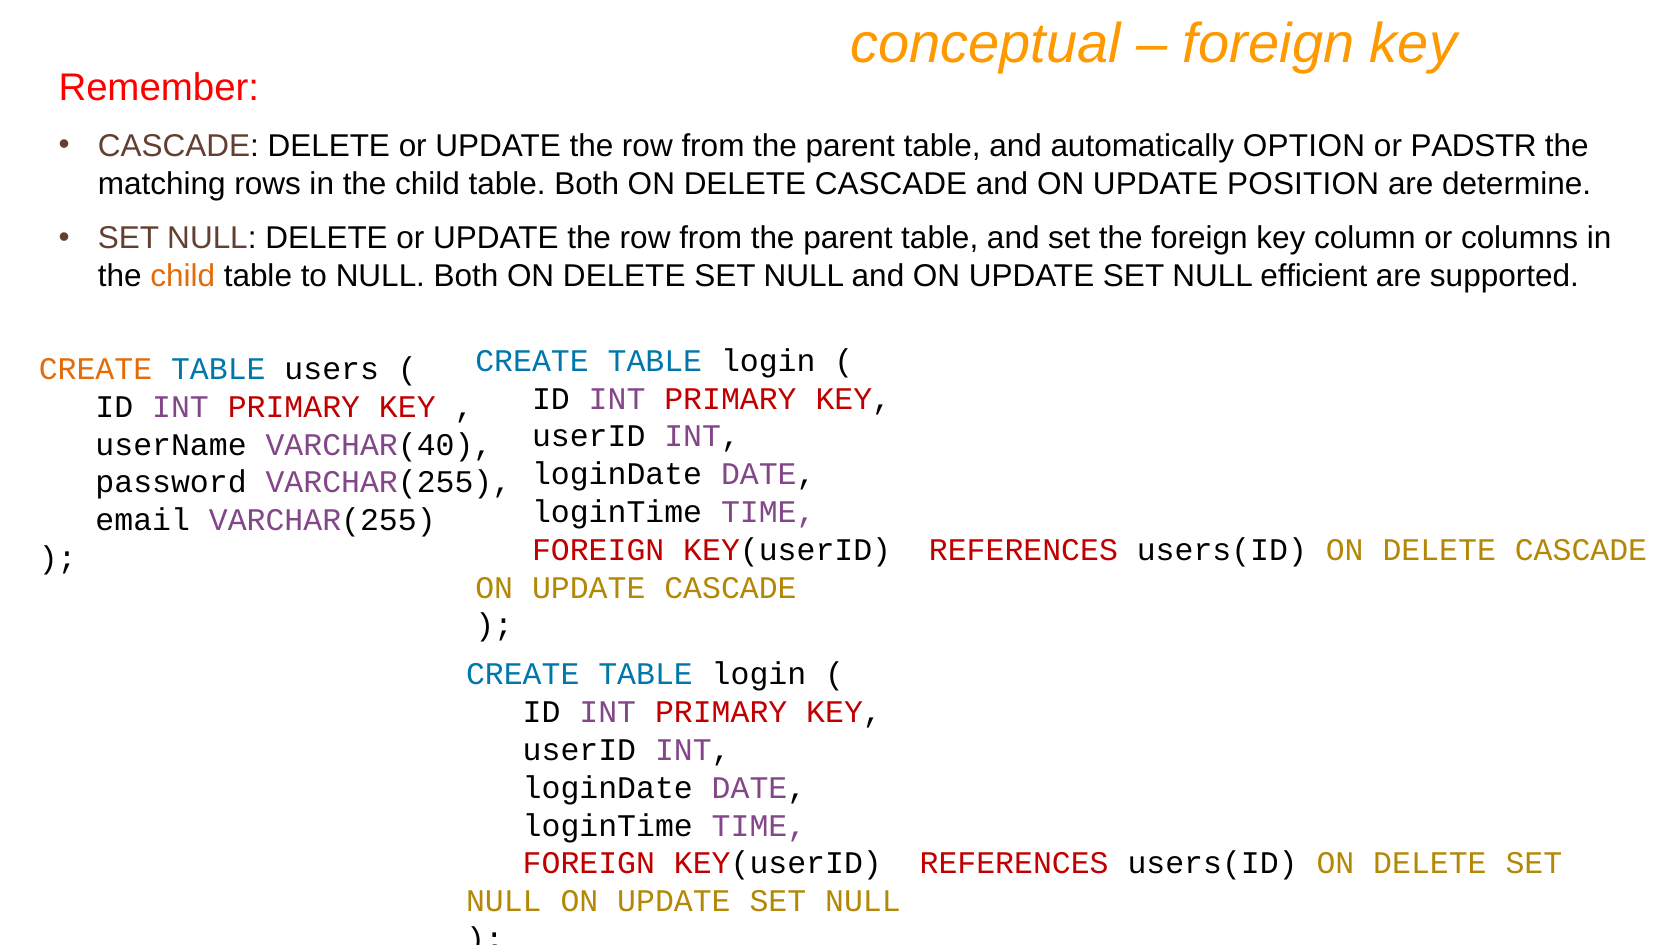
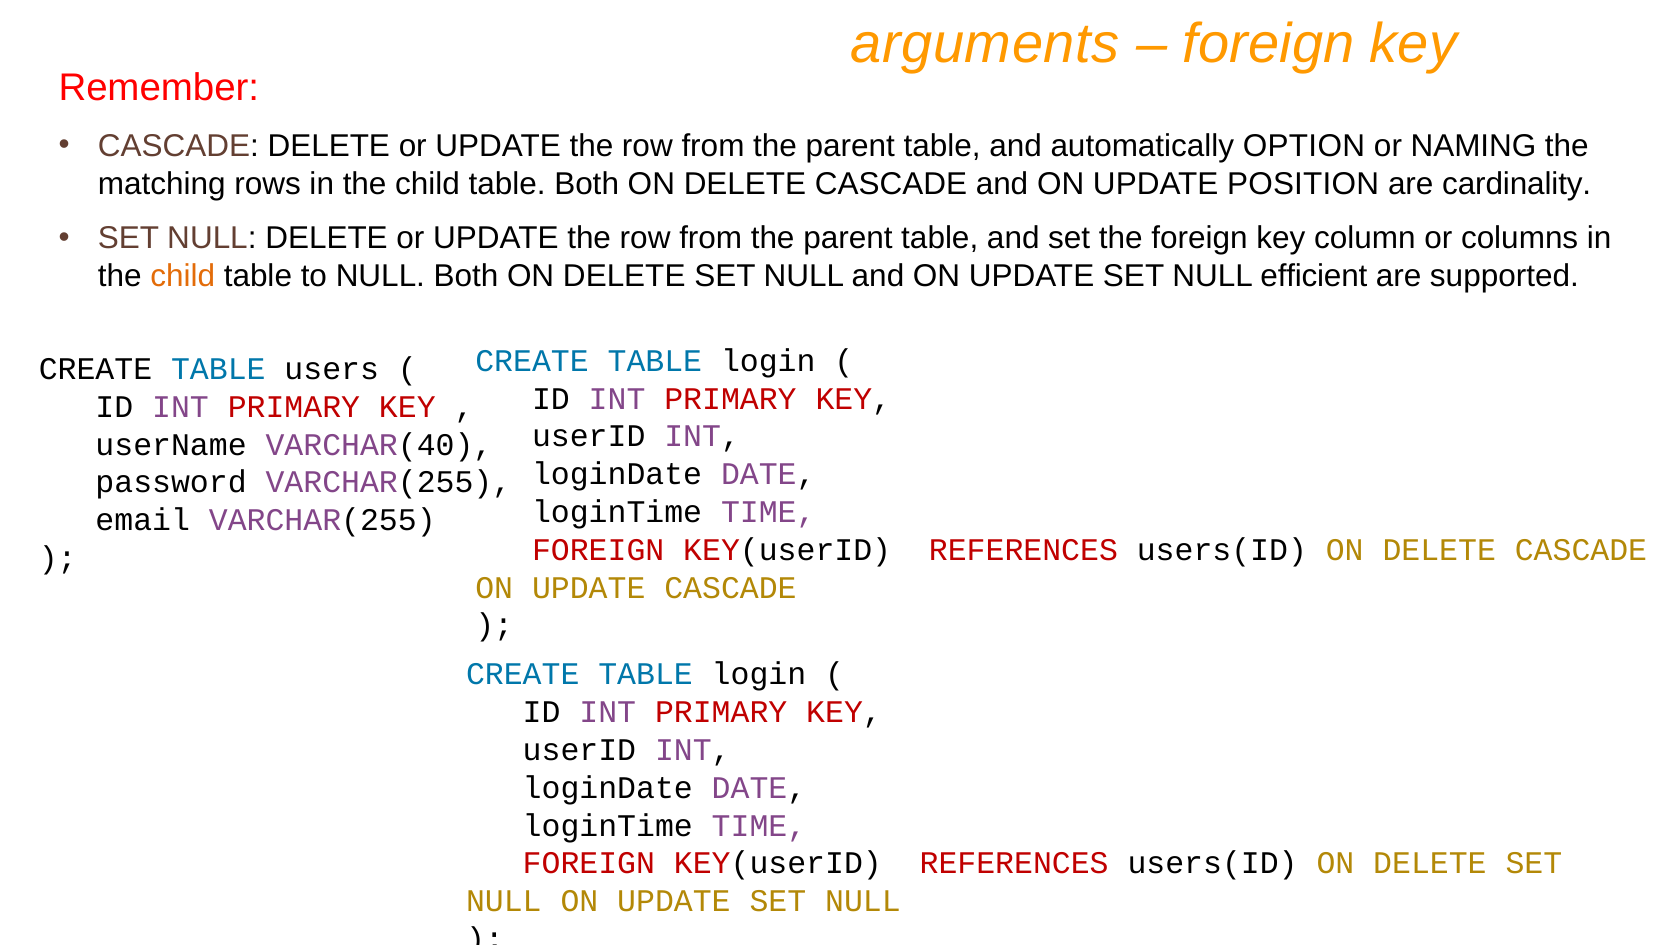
conceptual: conceptual -> arguments (985, 44)
PADSTR: PADSTR -> NAMING (1474, 146)
determine: determine -> cardinality (1517, 184)
CREATE colour: orange -> black (95, 369)
